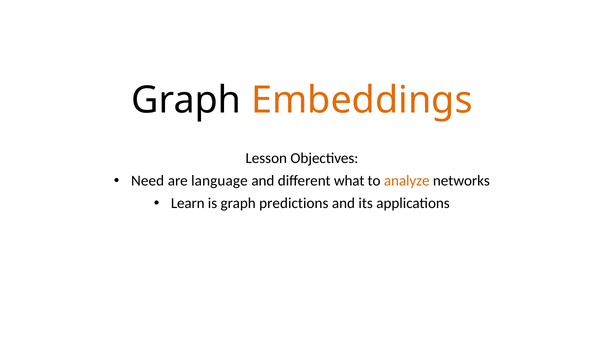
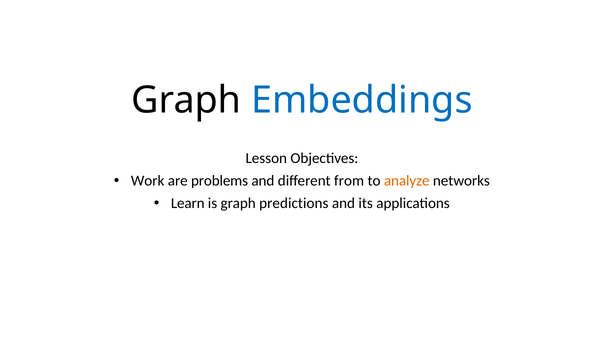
Embeddings colour: orange -> blue (362, 100)
Need: Need -> Work (148, 181)
language: language -> problems (220, 181)
what: what -> from (349, 181)
